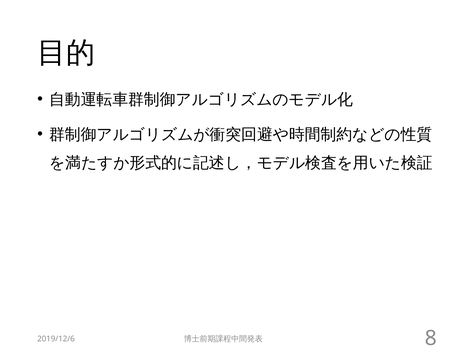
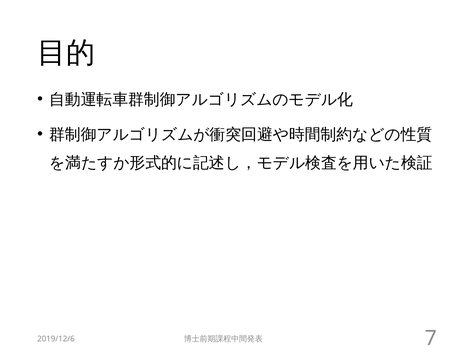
8: 8 -> 7 (431, 339)
